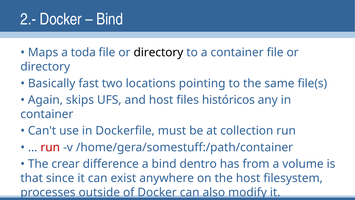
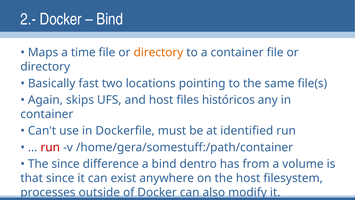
toda: toda -> time (83, 52)
directory colour: black -> orange (158, 52)
collection: collection -> identified (247, 131)
The crear: crear -> since (66, 164)
